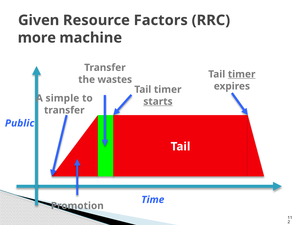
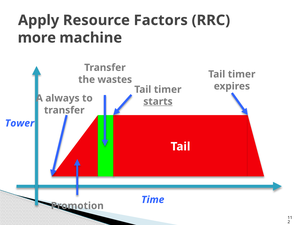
Given: Given -> Apply (39, 20)
timer underline: present -> none (242, 74)
simple: simple -> always (62, 99)
Public: Public -> Tower (20, 124)
